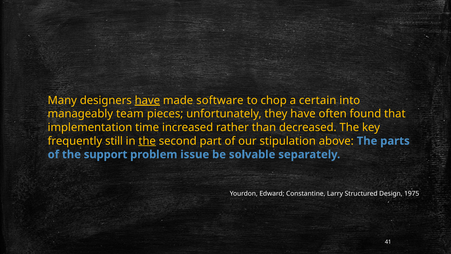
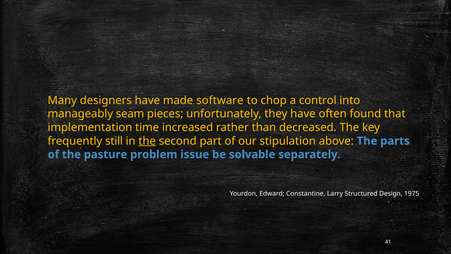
have underline: present -> none (147, 100)
certain: certain -> control (318, 100)
team: team -> seam (130, 114)
support: support -> pasture (106, 154)
